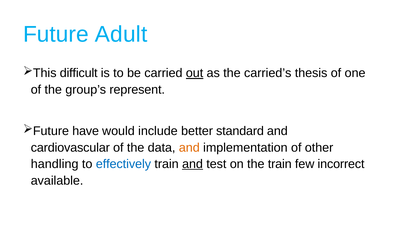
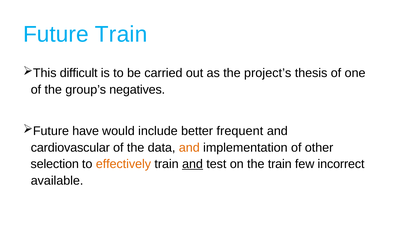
Future Adult: Adult -> Train (121, 34)
out underline: present -> none (195, 73)
carried’s: carried’s -> project’s (268, 73)
represent: represent -> negatives (137, 90)
standard: standard -> frequent (240, 131)
handling: handling -> selection (55, 164)
effectively colour: blue -> orange (123, 164)
